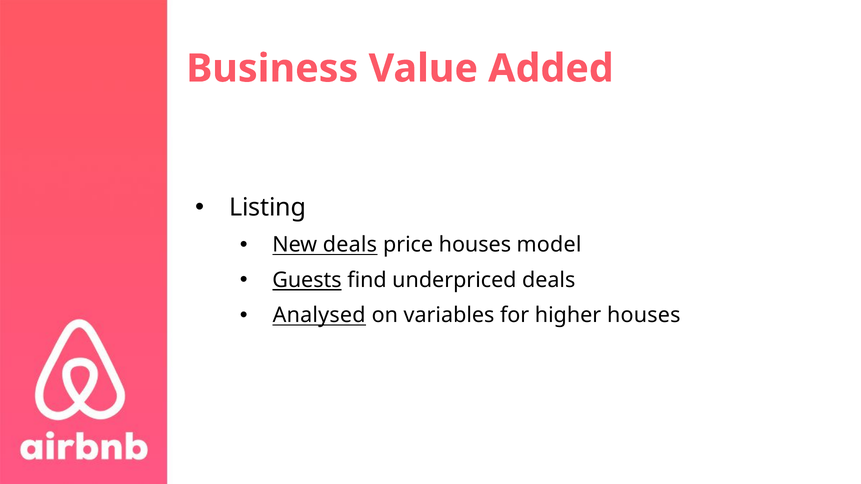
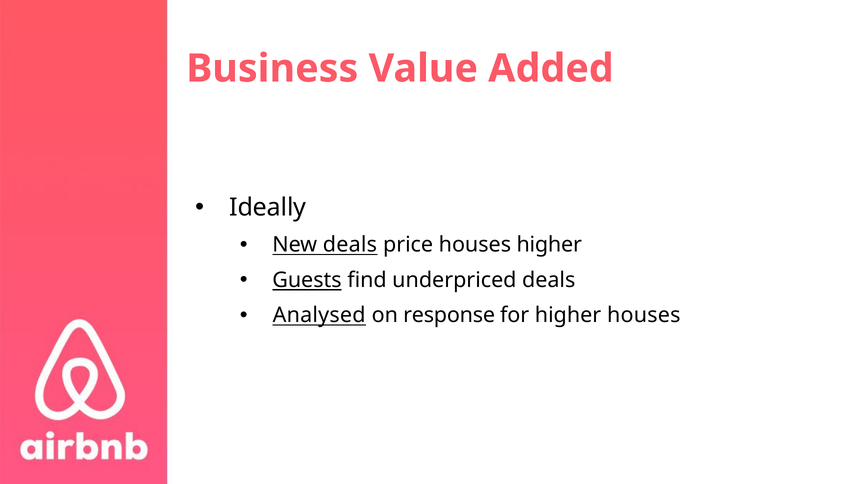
Listing: Listing -> Ideally (268, 208)
houses model: model -> higher (549, 245)
variables: variables -> response (449, 315)
